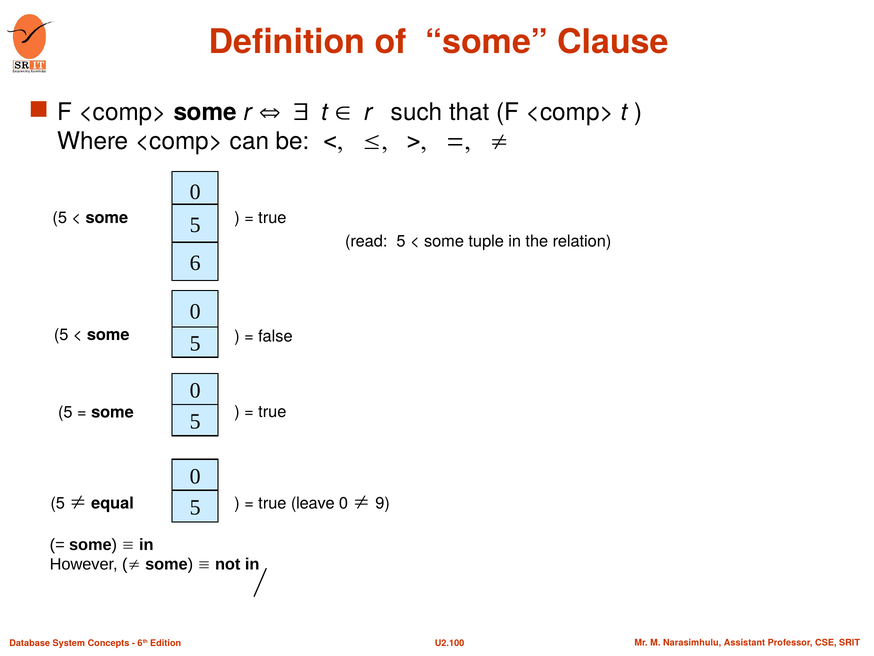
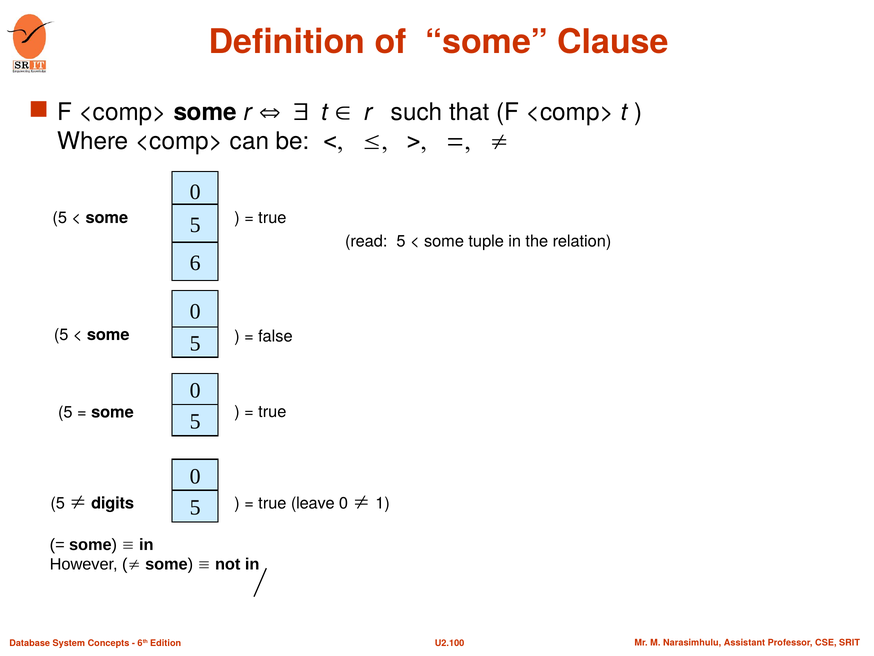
equal: equal -> digits (113, 503)
9: 9 -> 1 (383, 503)
